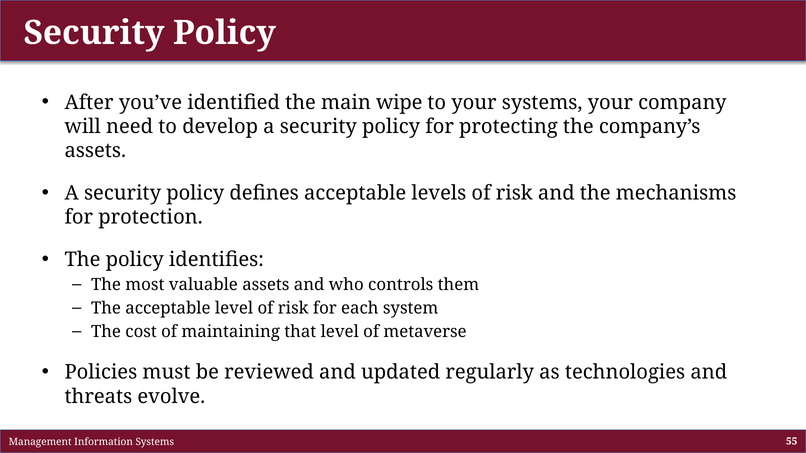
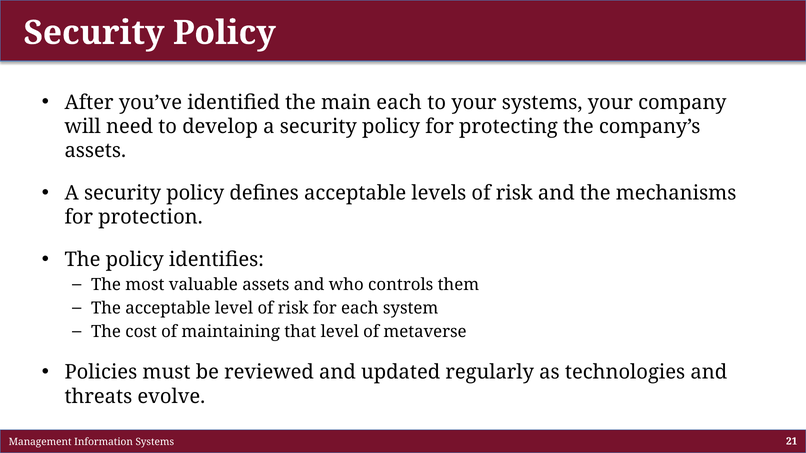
main wipe: wipe -> each (399, 103)
55: 55 -> 21 (792, 442)
